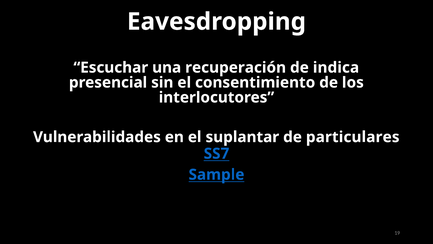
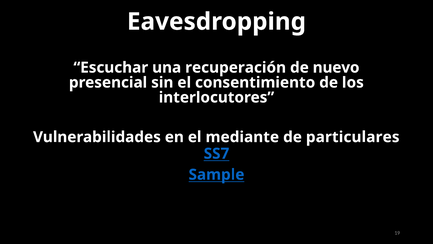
indica: indica -> nuevo (336, 67)
suplantar: suplantar -> mediante (242, 137)
